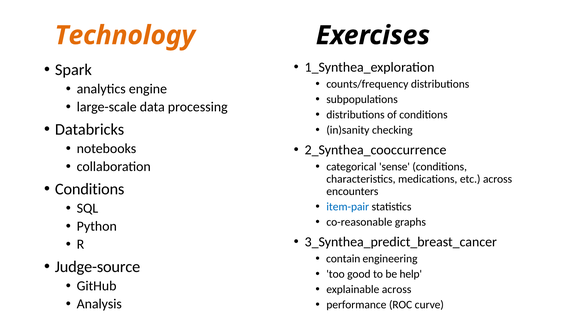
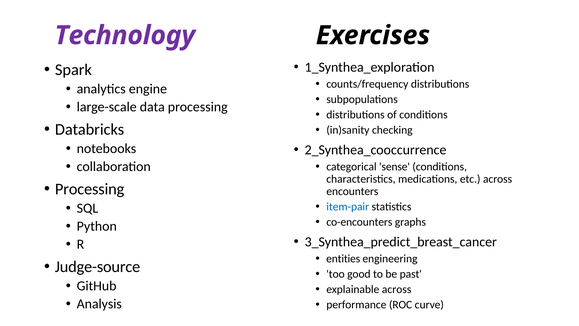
Technology colour: orange -> purple (125, 35)
Conditions: Conditions -> Processing (90, 189)
co-reasonable: co-reasonable -> co-encounters (359, 222)
contain: contain -> entities (343, 258)
help: help -> past (411, 274)
